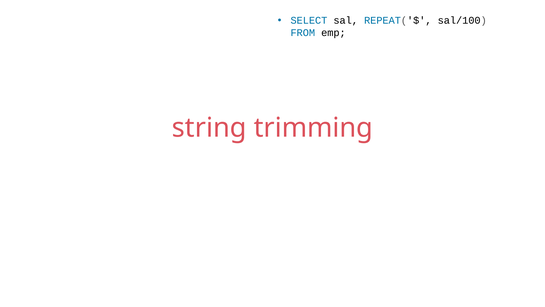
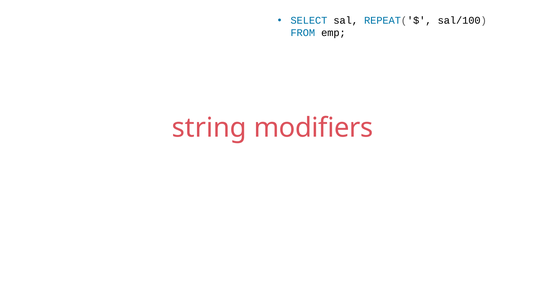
trimming: trimming -> modifiers (313, 128)
